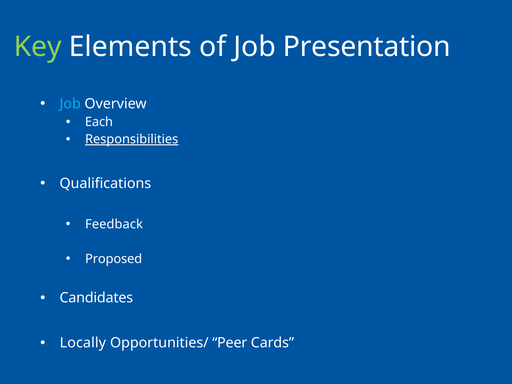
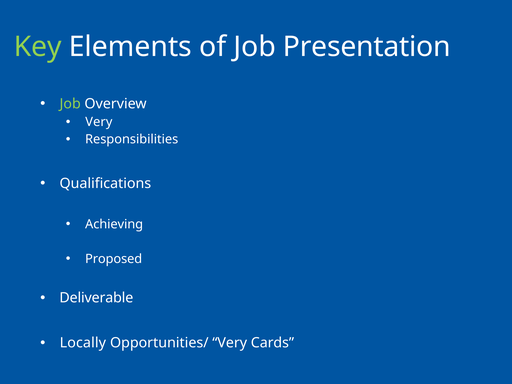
Job colour: light blue -> light green (70, 104)
Each: Each -> Very (99, 122)
Responsibilities underline: present -> none (132, 139)
Feedback: Feedback -> Achieving (114, 224)
Candidates: Candidates -> Deliverable (96, 298)
Opportunities/ Peer: Peer -> Very (230, 343)
